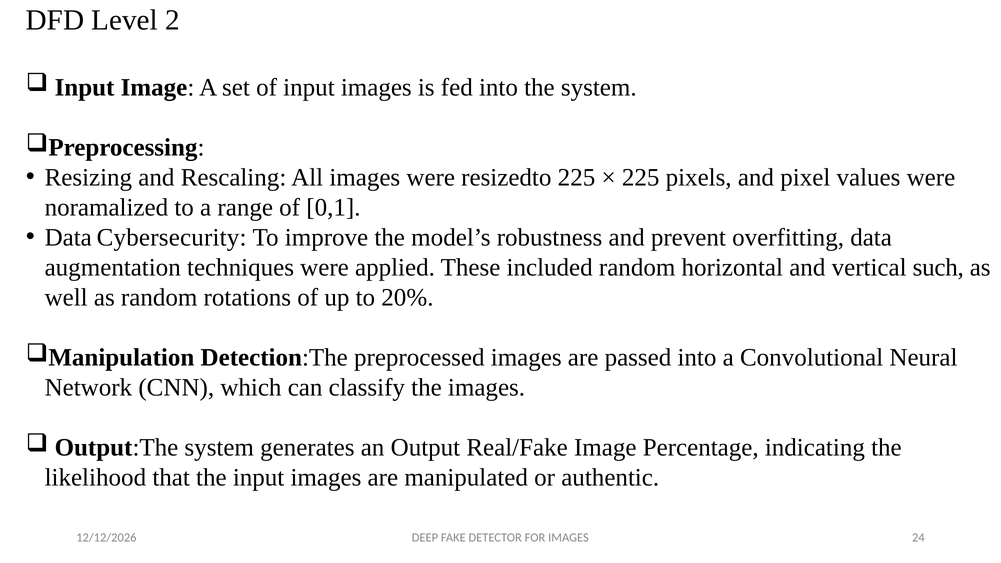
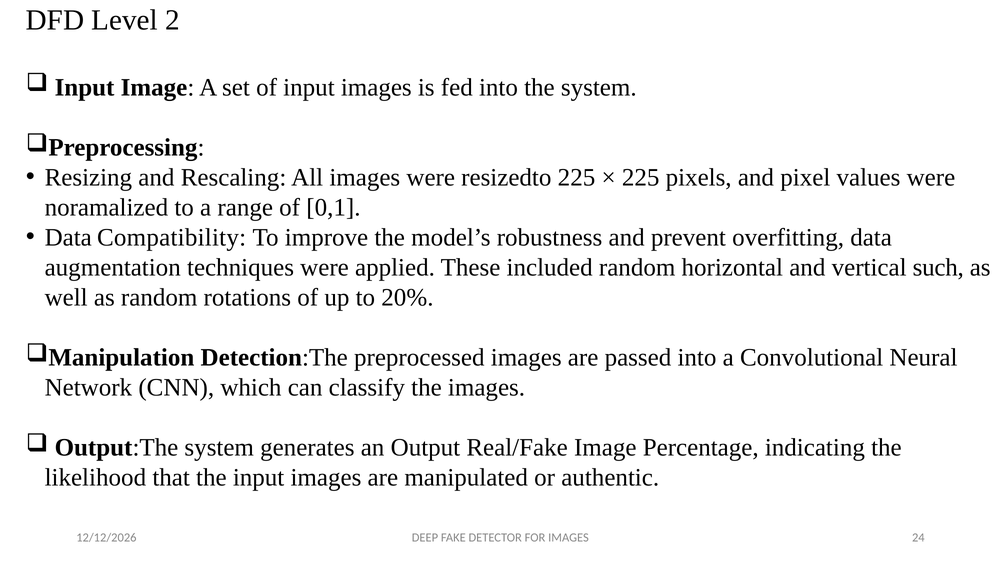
Cybersecurity: Cybersecurity -> Compatibility (172, 237)
